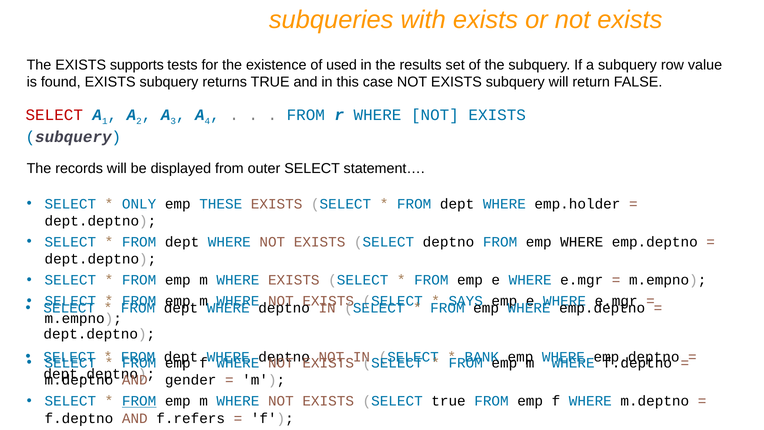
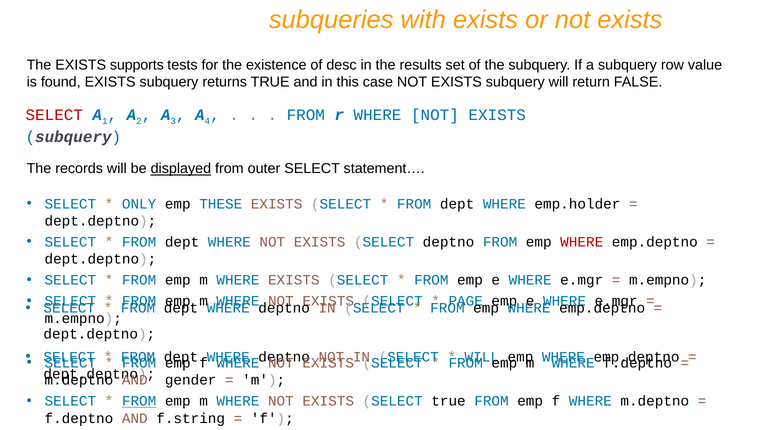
used: used -> desc (341, 65)
displayed underline: none -> present (181, 169)
WHERE colour: black -> red (582, 242)
SAYS: SAYS -> PAGE (466, 301)
BANK: BANK -> WILL (482, 357)
f.refers: f.refers -> f.string (191, 418)
